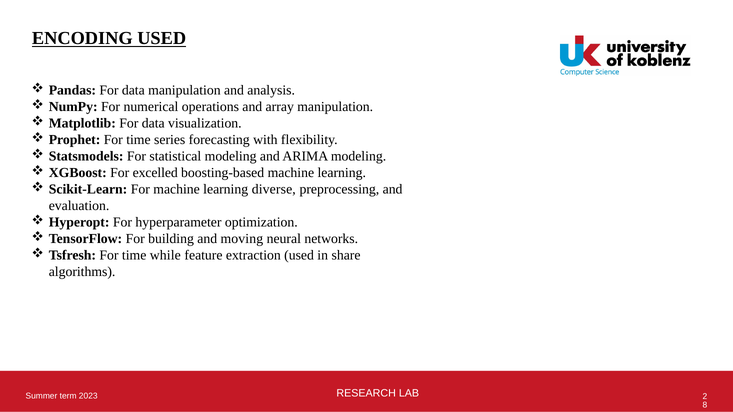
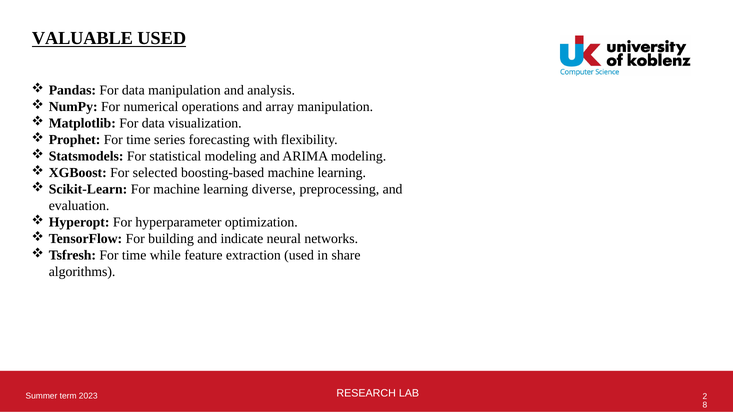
ENCODING: ENCODING -> VALUABLE (82, 38)
excelled: excelled -> selected (155, 173)
moving: moving -> indicate (242, 239)
